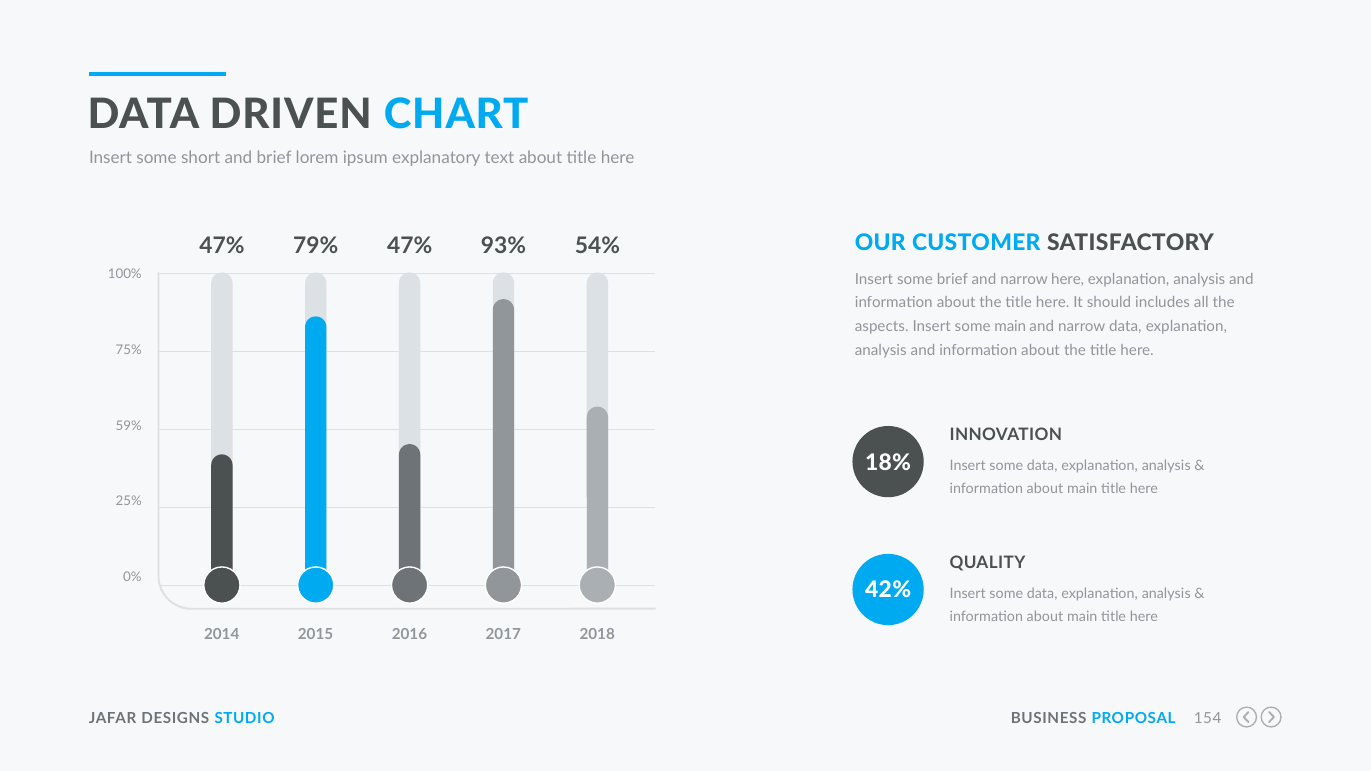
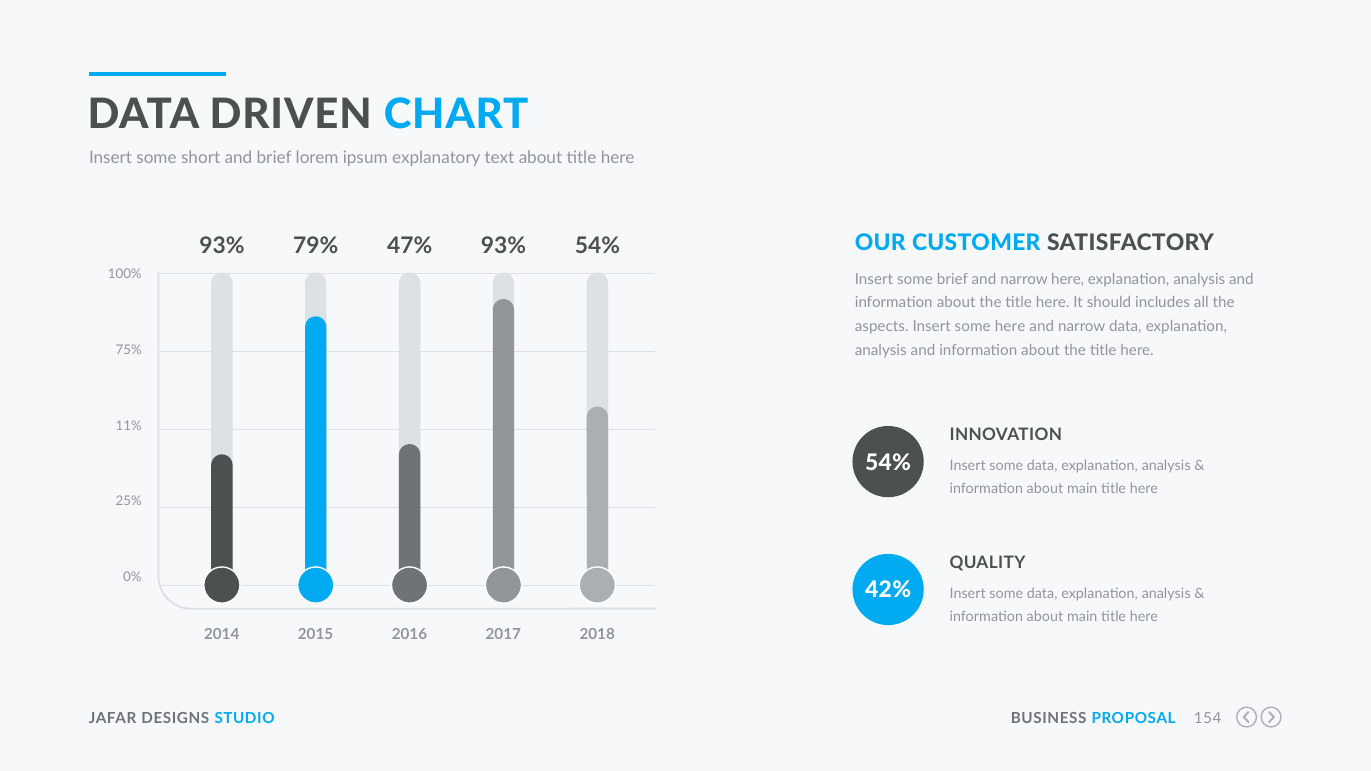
47%: 47% -> 93% (222, 246)
some main: main -> here (1010, 327)
59%: 59% -> 11% (129, 426)
18%: 18% -> 54% (888, 463)
